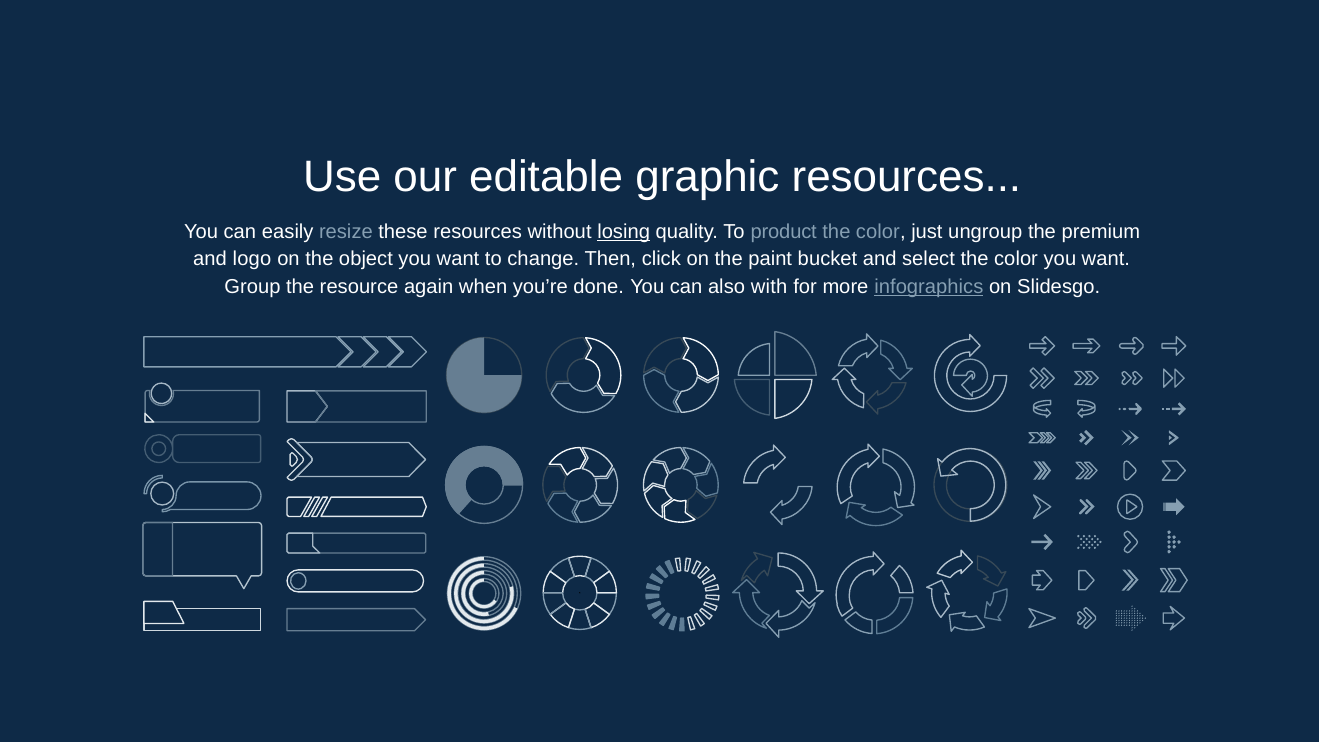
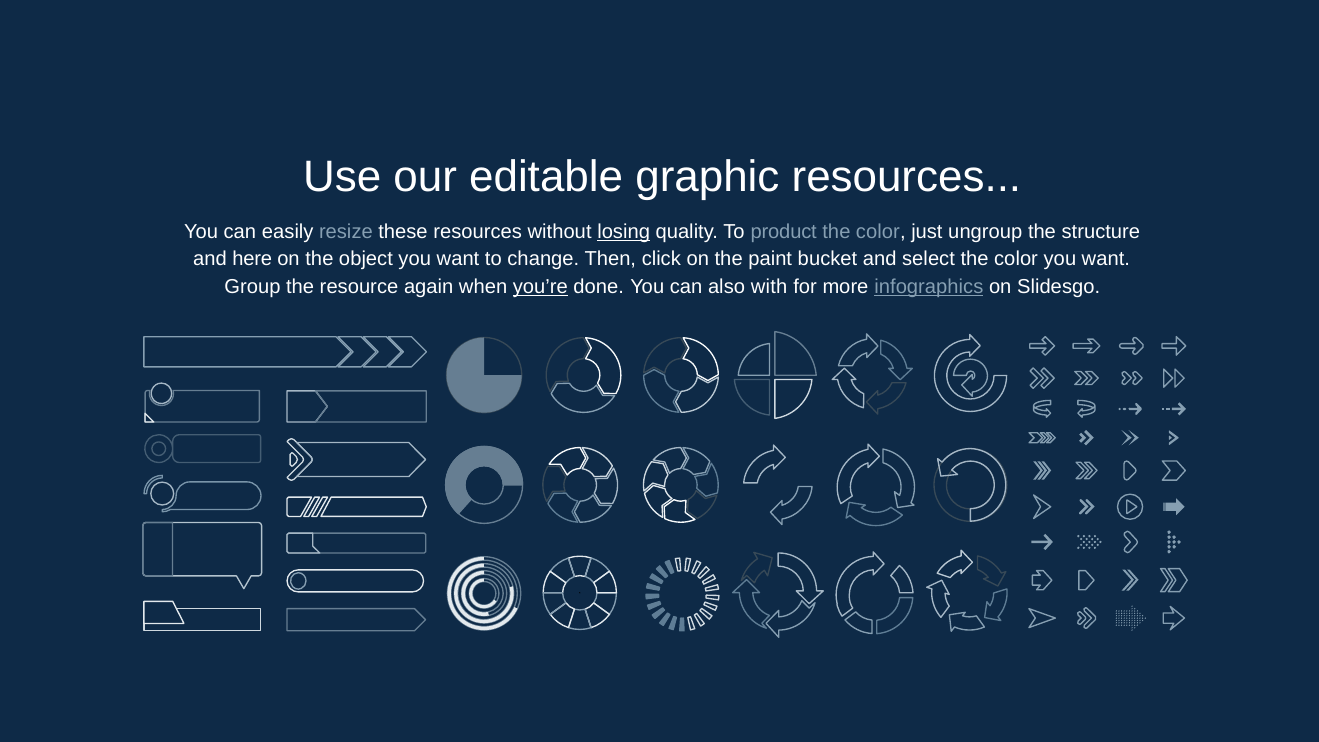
premium: premium -> structure (1101, 231)
logo: logo -> here (252, 259)
you’re underline: none -> present (540, 287)
